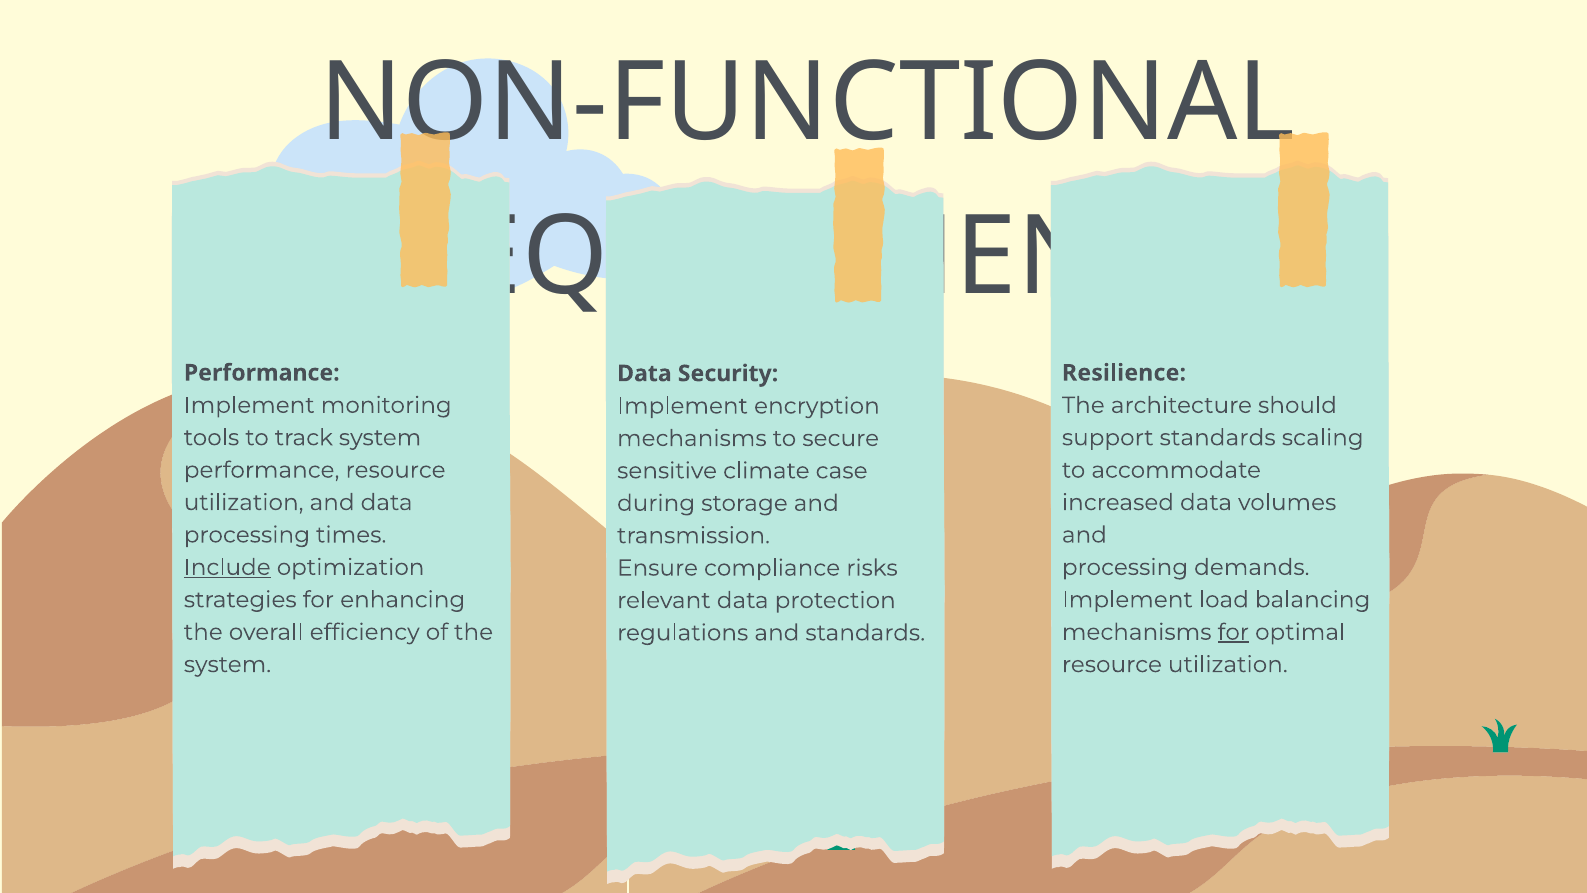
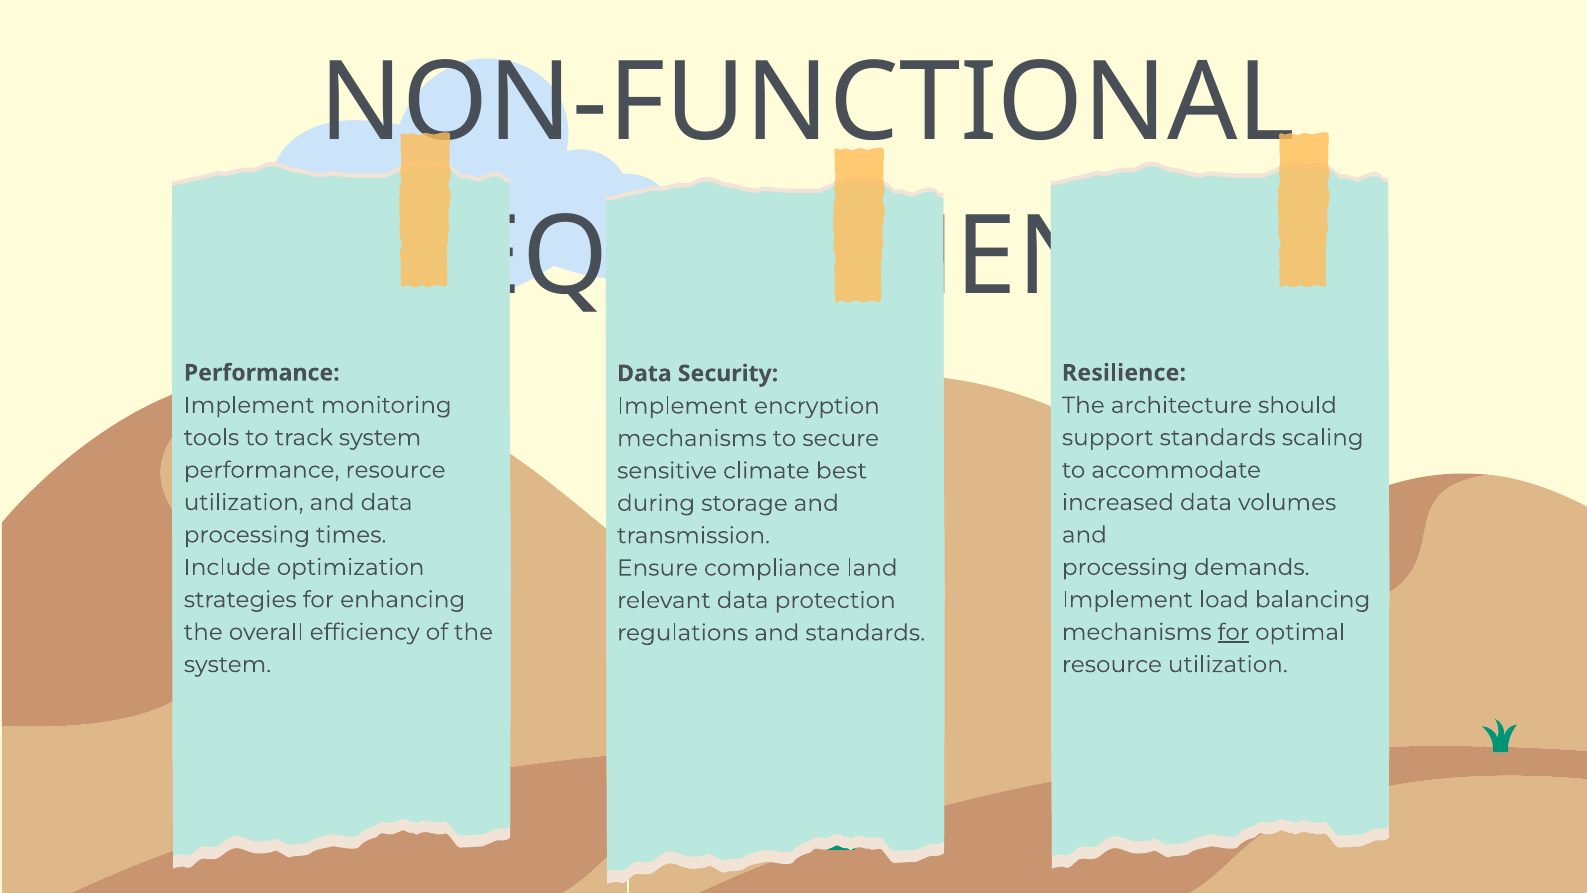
case: case -> best (841, 471)
Include underline: present -> none (227, 567)
risks: risks -> land (872, 568)
